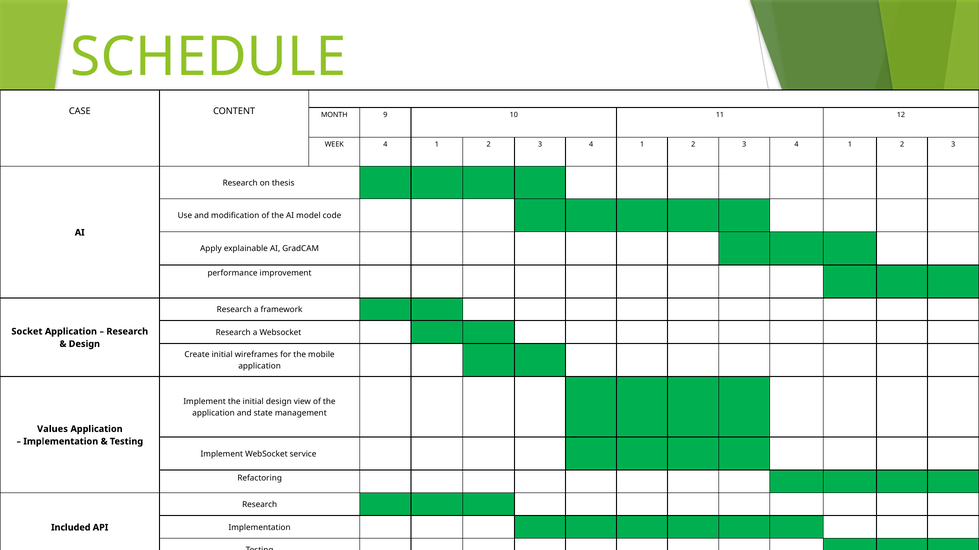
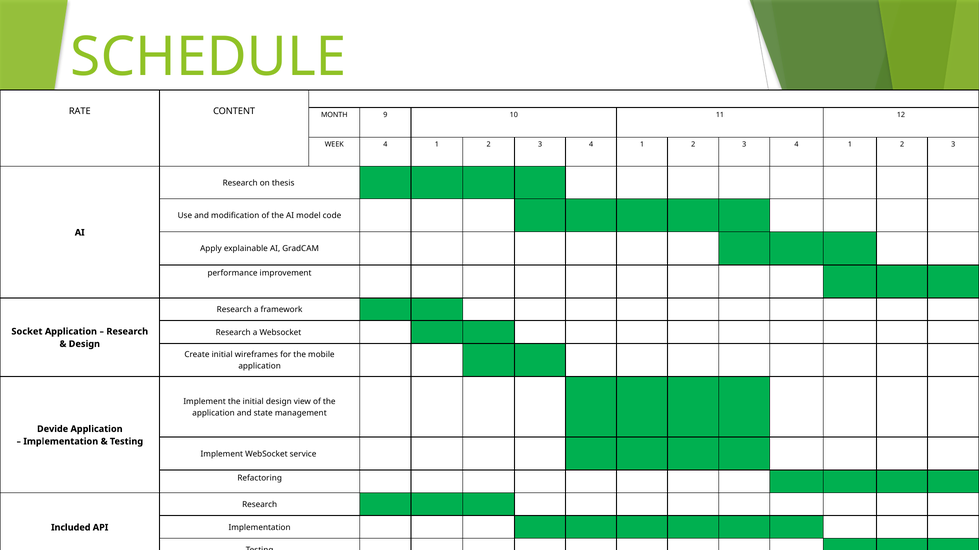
CASE: CASE -> RATE (80, 111)
Values: Values -> Devide (53, 429)
